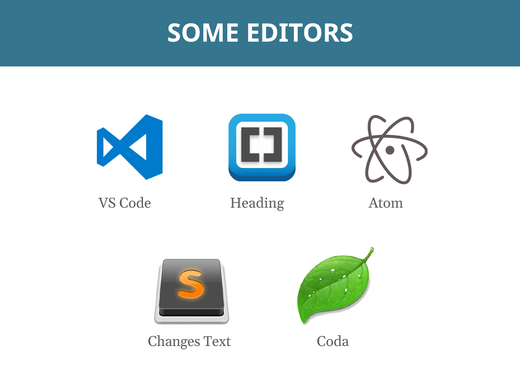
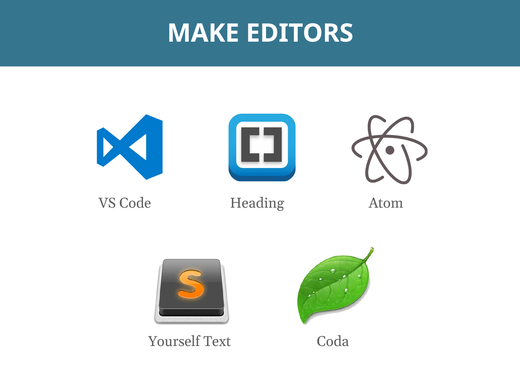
SOME: SOME -> MAKE (203, 33)
Changes: Changes -> Yourself (174, 342)
